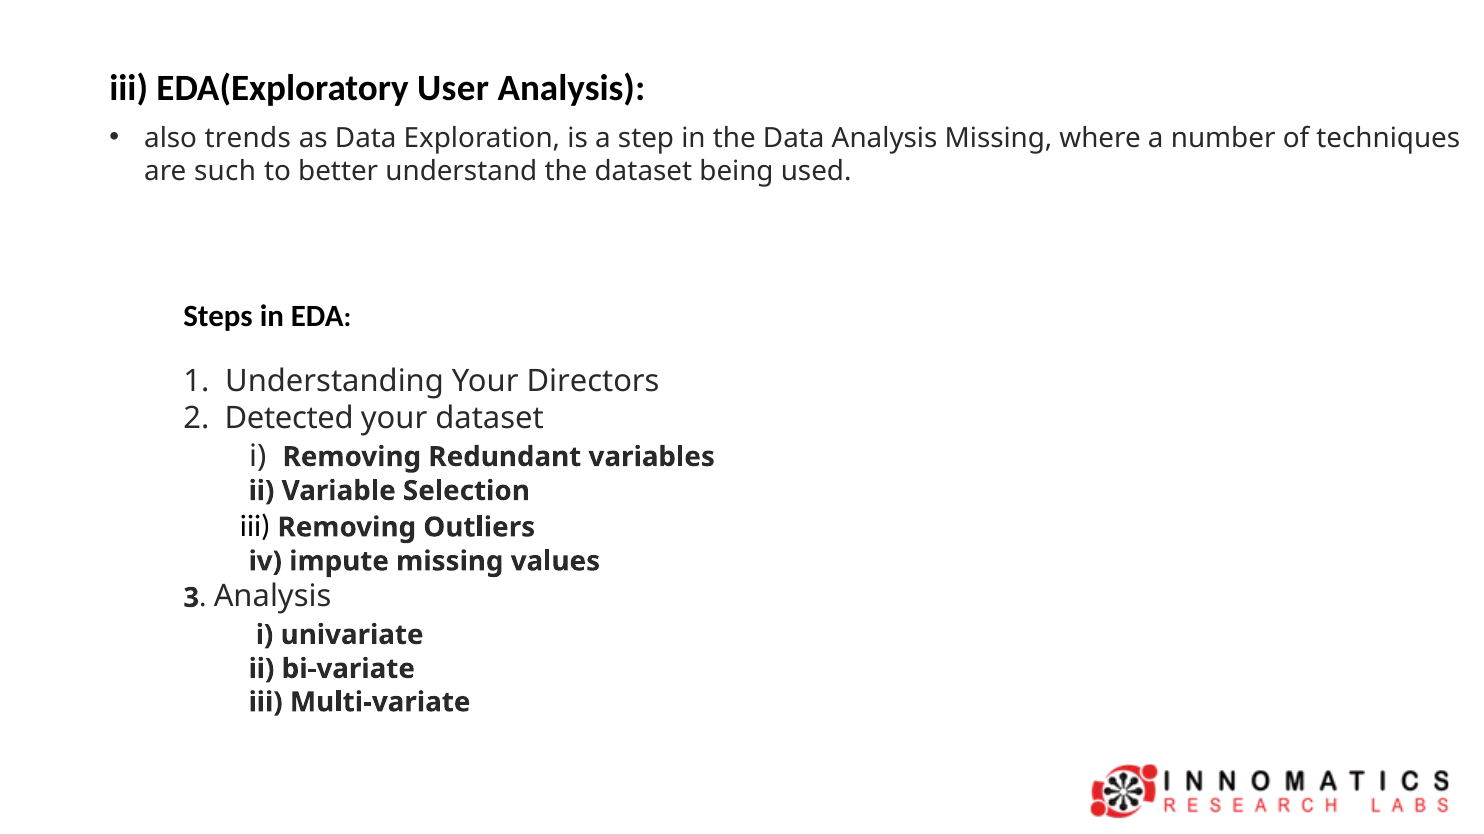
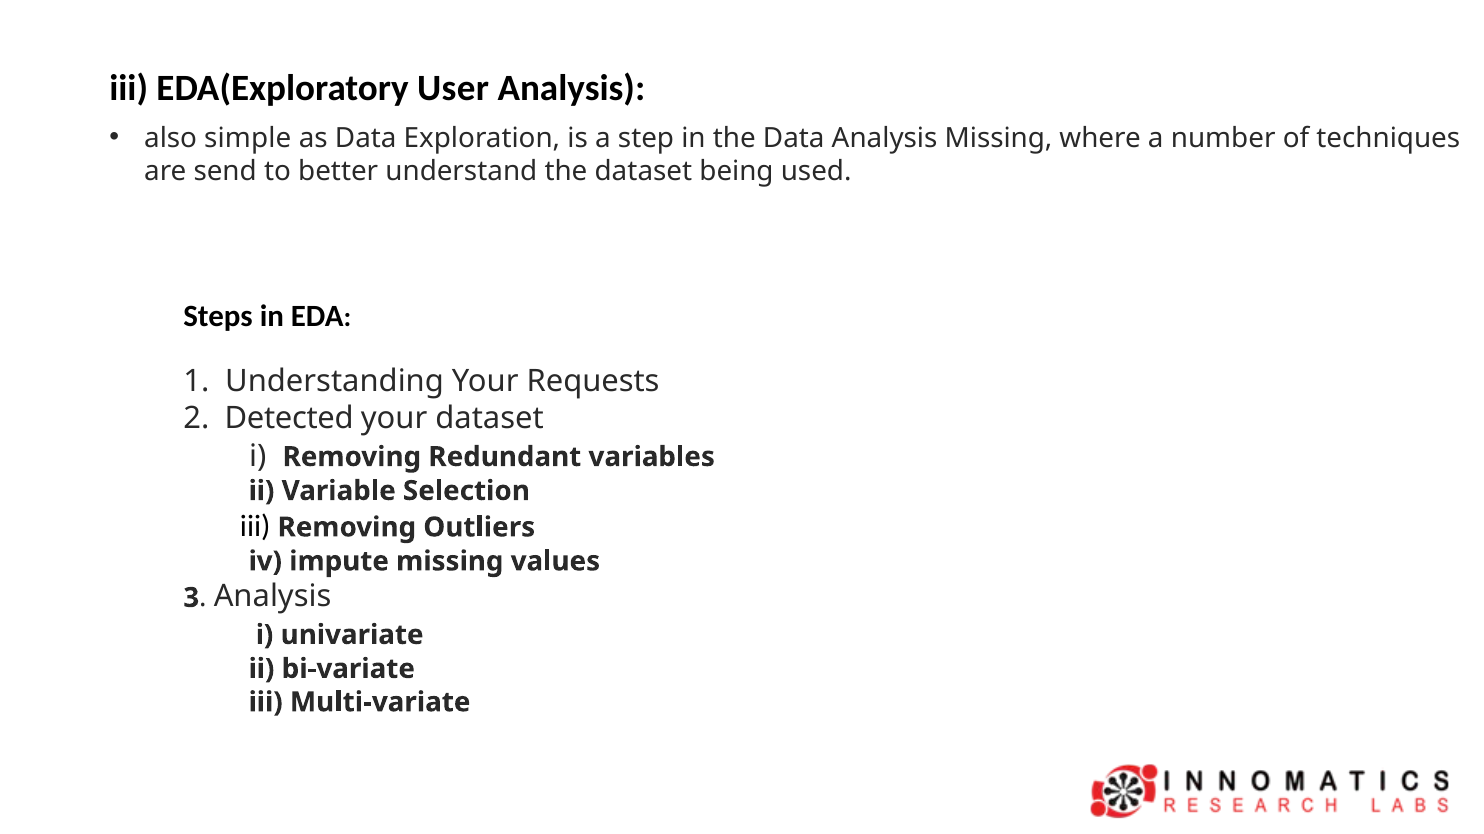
trends: trends -> simple (248, 138)
such: such -> send (225, 172)
Directors: Directors -> Requests (593, 382)
